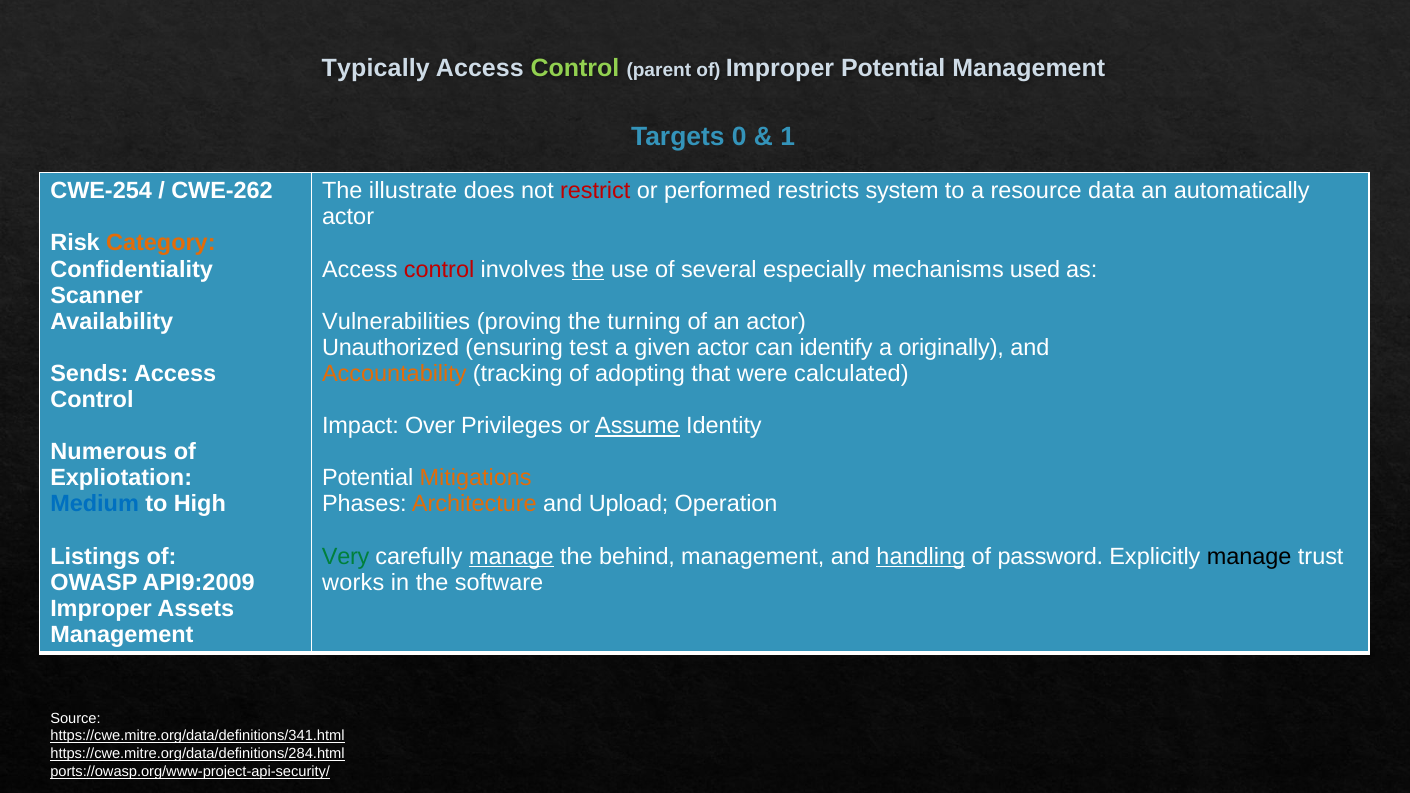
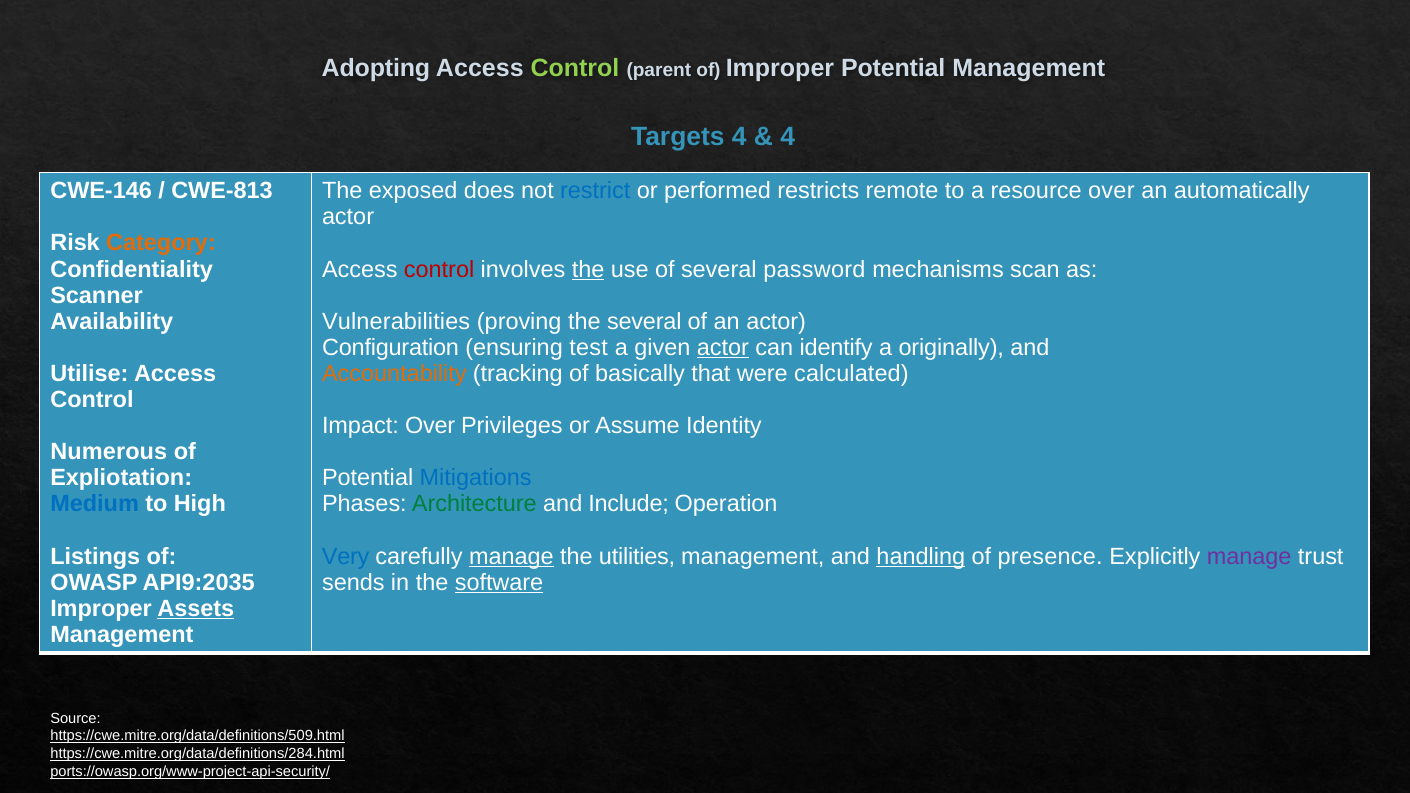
Typically: Typically -> Adopting (376, 69)
Targets 0: 0 -> 4 (739, 137)
1: 1 -> 4 (788, 137)
CWE-254: CWE-254 -> CWE-146 (101, 191)
CWE-262: CWE-262 -> CWE-813 (222, 191)
illustrate: illustrate -> exposed (413, 191)
restrict colour: red -> blue (595, 191)
system: system -> remote (902, 191)
resource data: data -> over (1111, 191)
especially: especially -> password (814, 269)
used: used -> scan (1035, 269)
the turning: turning -> several (644, 322)
Unauthorized: Unauthorized -> Configuration (391, 348)
actor underline: none -> present (723, 348)
Sends: Sends -> Utilise (89, 374)
adopting: adopting -> basically (640, 374)
Assume underline: present -> none (637, 426)
Mitigations colour: orange -> blue (476, 478)
Architecture colour: orange -> green (474, 504)
Upload: Upload -> Include (629, 504)
Very colour: green -> blue (346, 556)
behind: behind -> utilities (637, 556)
password: password -> presence (1050, 556)
manage colour: black -> purple (1249, 556)
API9:2009: API9:2009 -> API9:2035 (199, 583)
works: works -> sends (353, 583)
software underline: none -> present (499, 583)
Assets underline: none -> present (196, 609)
https://cwe.mitre.org/data/definitions/341.html: https://cwe.mitre.org/data/definitions/341.html -> https://cwe.mitre.org/data/definitions/509.html (198, 736)
